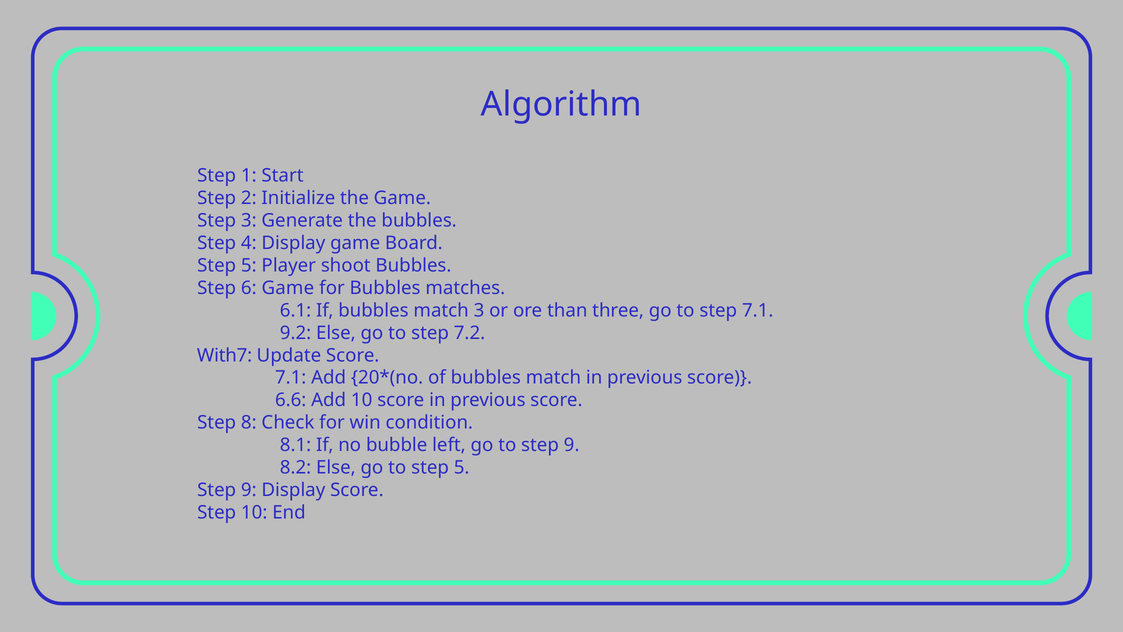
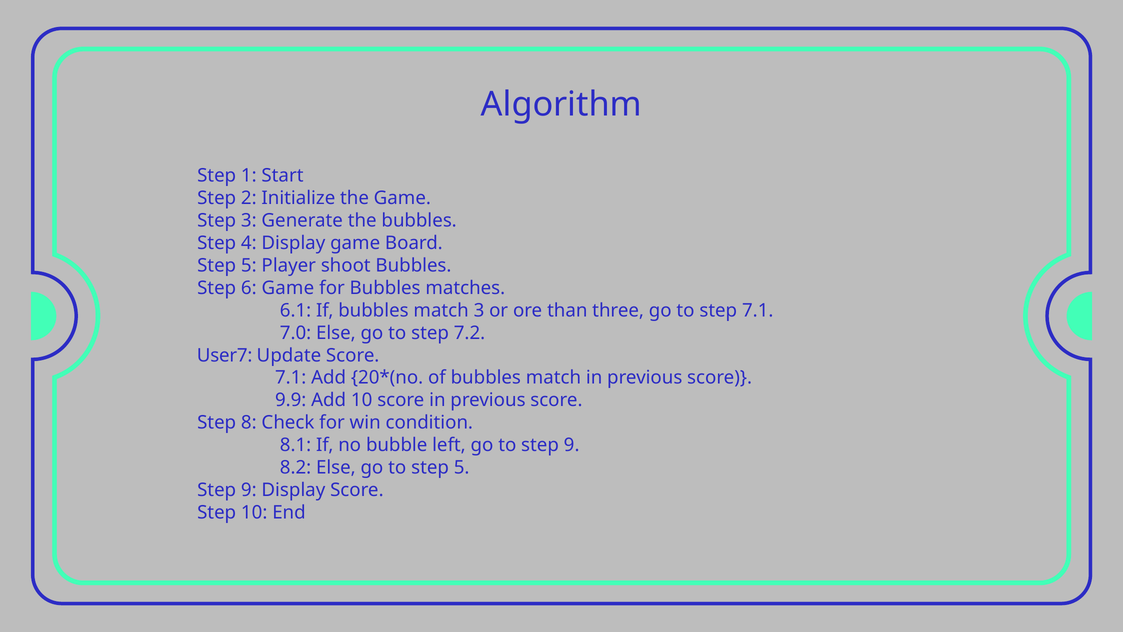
9.2: 9.2 -> 7.0 (296, 333)
With7: With7 -> User7 (225, 355)
6.6: 6.6 -> 9.9 (291, 400)
